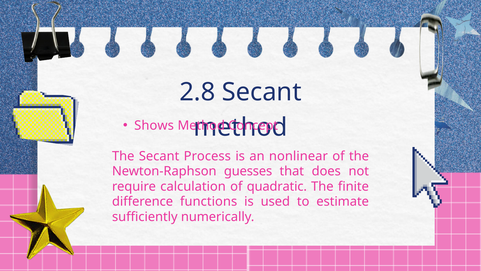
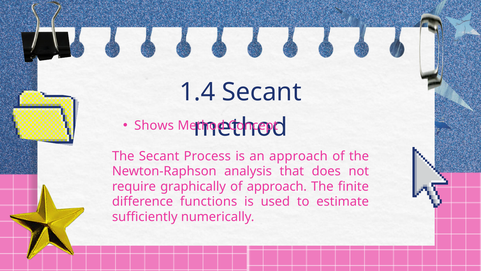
2.8: 2.8 -> 1.4 (197, 92)
an nonlinear: nonlinear -> approach (298, 156)
guesses: guesses -> analysis (248, 171)
calculation: calculation -> graphically (193, 186)
of quadratic: quadratic -> approach (277, 186)
